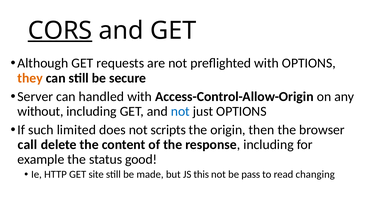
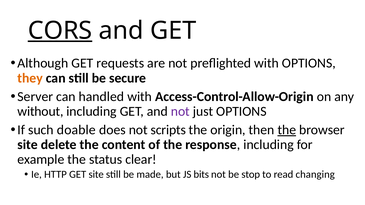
not colour: blue -> purple (180, 111)
limited: limited -> doable (76, 130)
the underline: none -> present (287, 130)
call: call -> site (28, 145)
good: good -> clear (141, 160)
this: this -> bits (201, 175)
pass: pass -> stop (251, 175)
